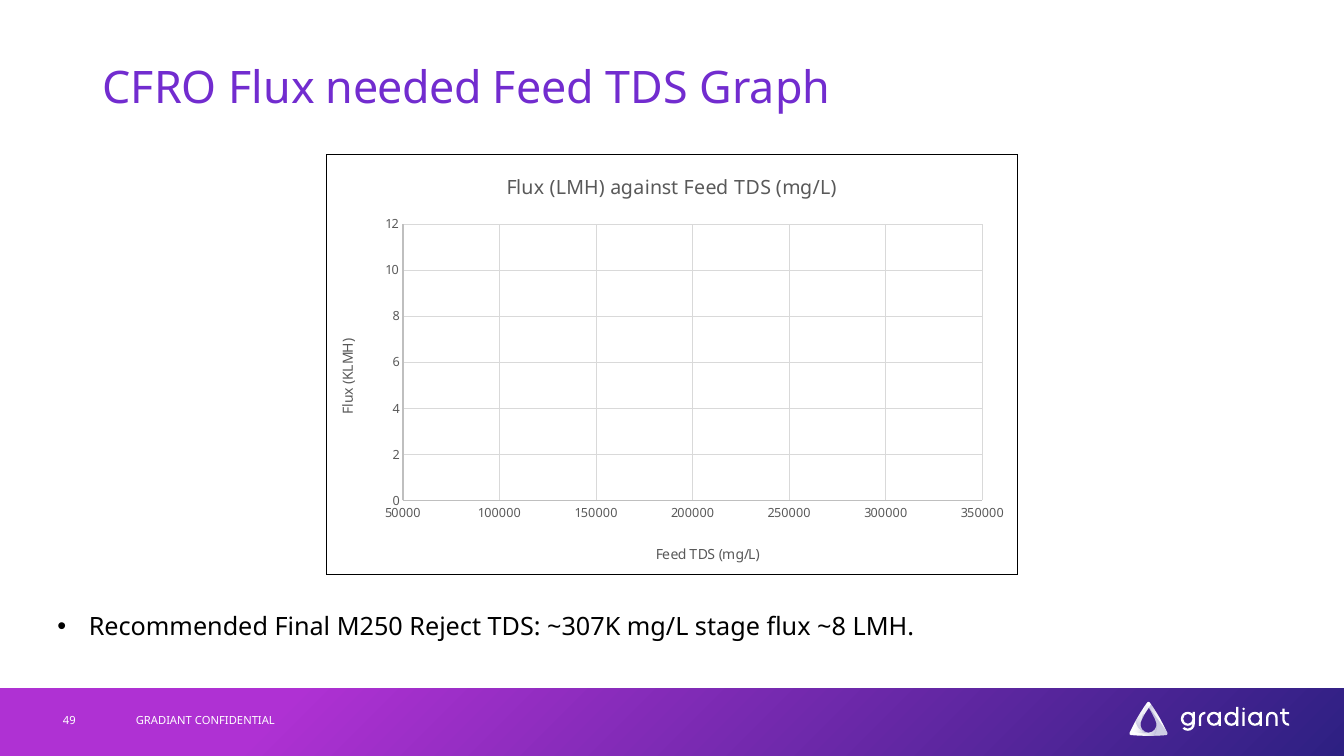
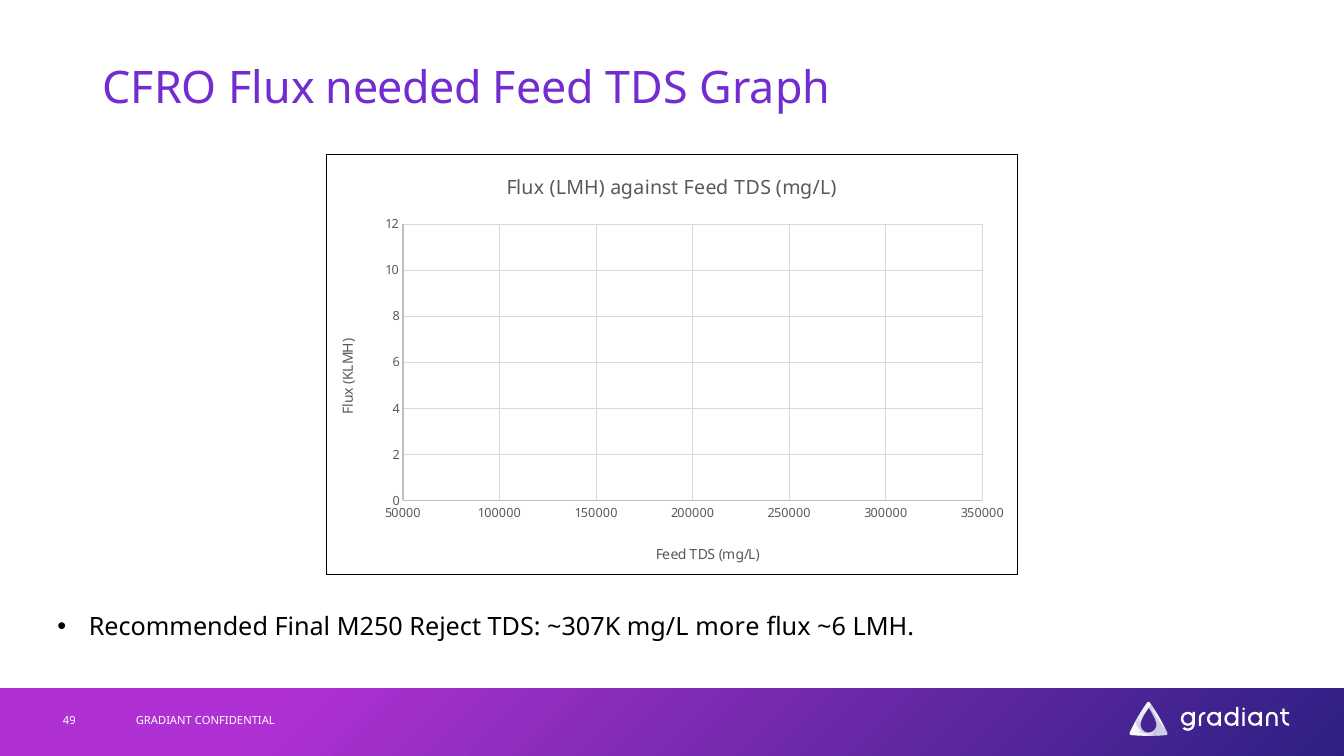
stage: stage -> more (727, 627)
~8: ~8 -> ~6 (832, 627)
